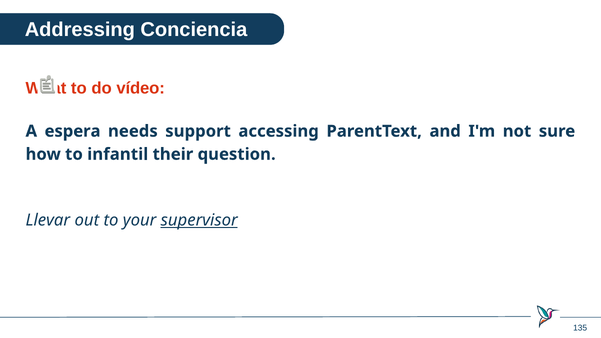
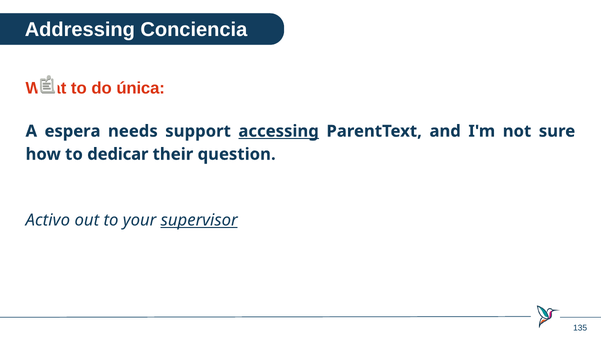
vídeo: vídeo -> única (141, 88)
accessing underline: none -> present (279, 131)
infantil: infantil -> dedicar (118, 154)
Llevar: Llevar -> Activo (48, 220)
